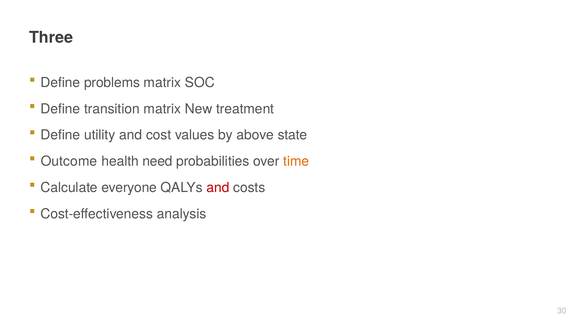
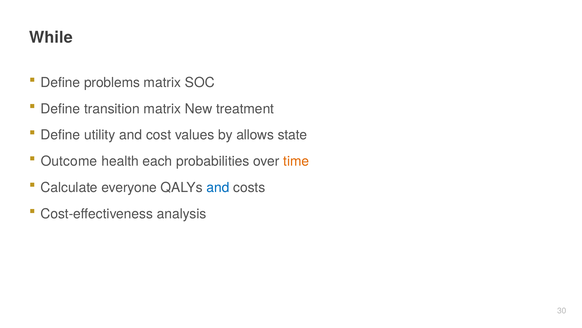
Three: Three -> While (51, 37)
above: above -> allows (255, 135)
need: need -> each (157, 161)
and colour: red -> blue (218, 187)
